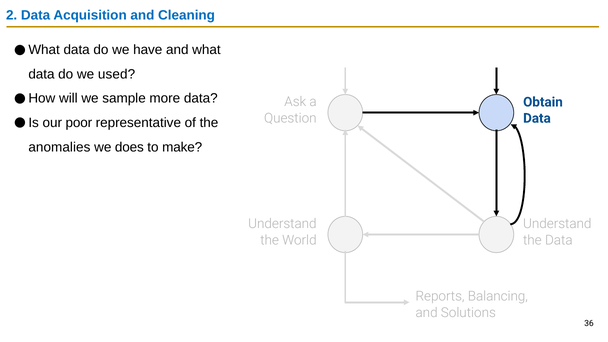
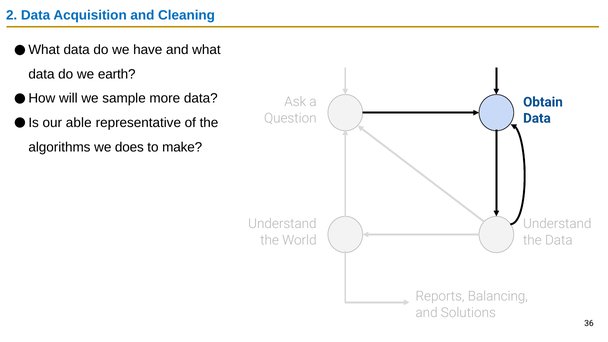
used: used -> earth (117, 74)
poor: poor -> able (79, 123)
anomalies: anomalies -> algorithms (59, 147)
